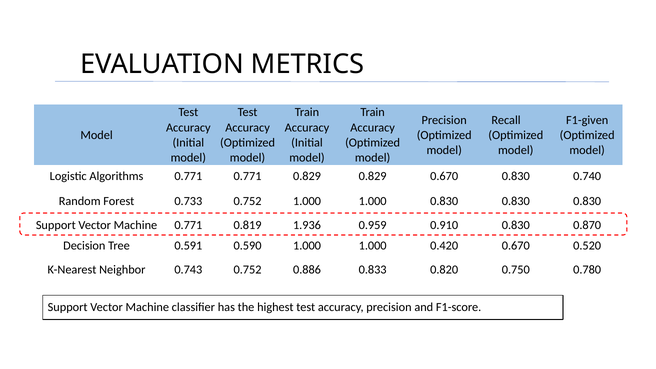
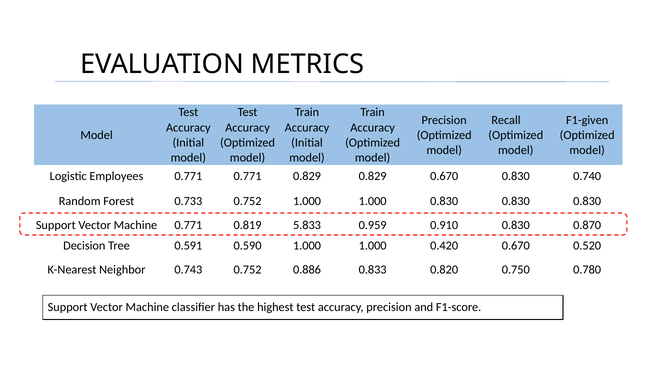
Algorithms: Algorithms -> Employees (116, 176)
1.936: 1.936 -> 5.833 (307, 225)
